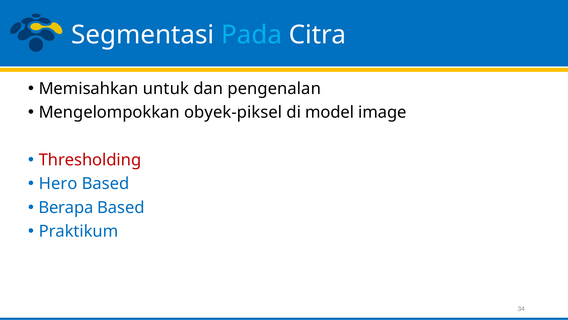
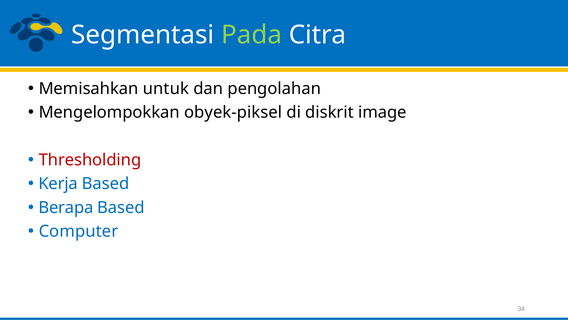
Pada colour: light blue -> light green (252, 35)
pengenalan: pengenalan -> pengolahan (274, 88)
model: model -> diskrit (330, 112)
Hero: Hero -> Kerja (58, 183)
Praktikum: Praktikum -> Computer (78, 231)
